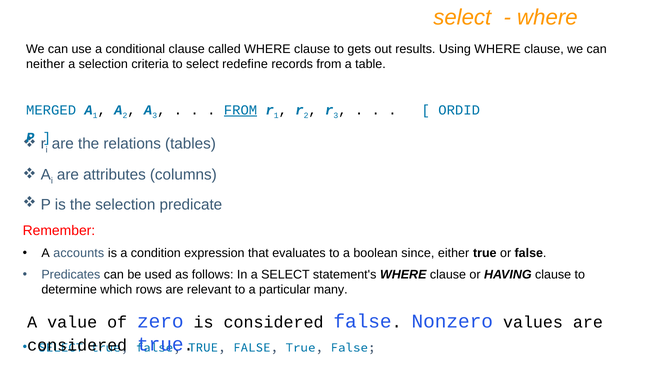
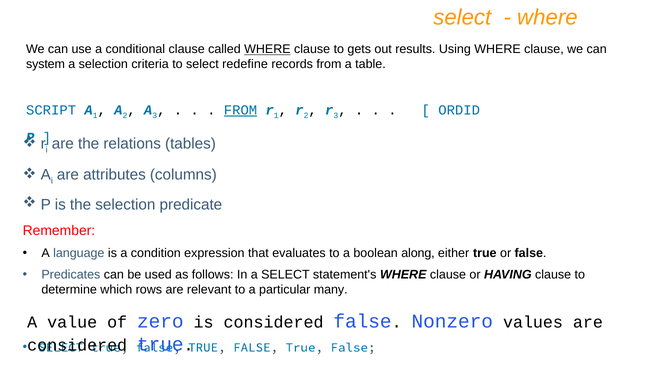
WHERE underline: none -> present (267, 49)
neither: neither -> system (45, 64)
MERGED: MERGED -> SCRIPT (51, 110)
accounts: accounts -> language (79, 253)
since: since -> along (418, 253)
